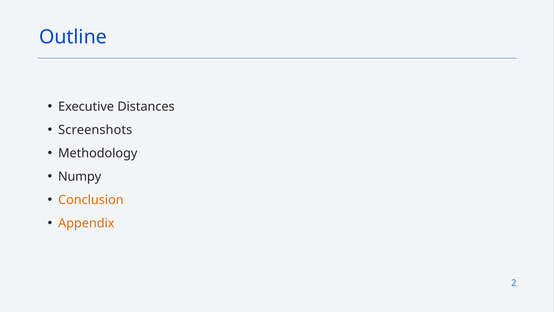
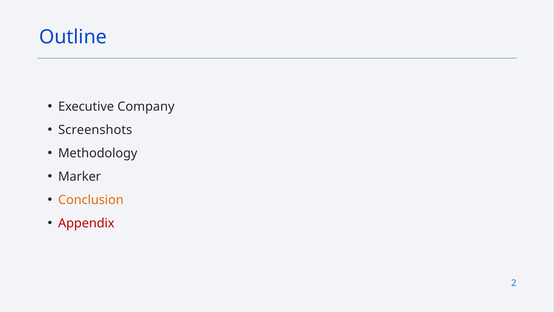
Distances: Distances -> Company (146, 107)
Numpy: Numpy -> Marker (80, 176)
Appendix colour: orange -> red (86, 223)
